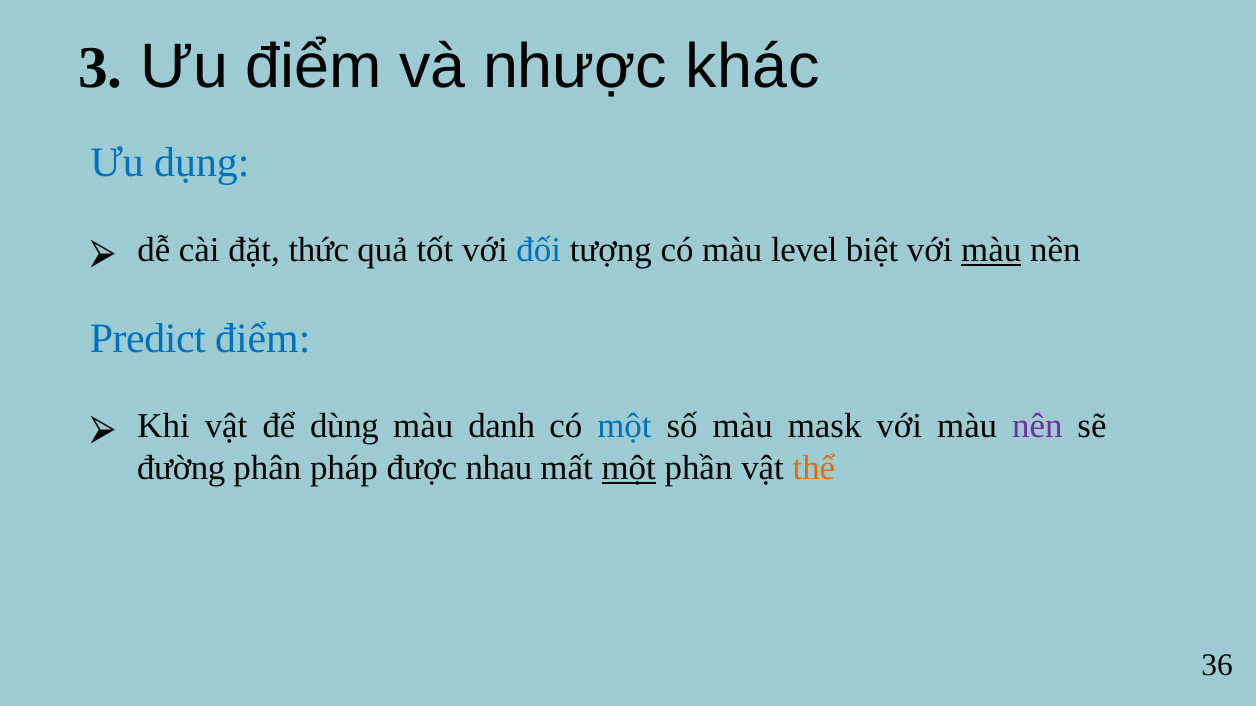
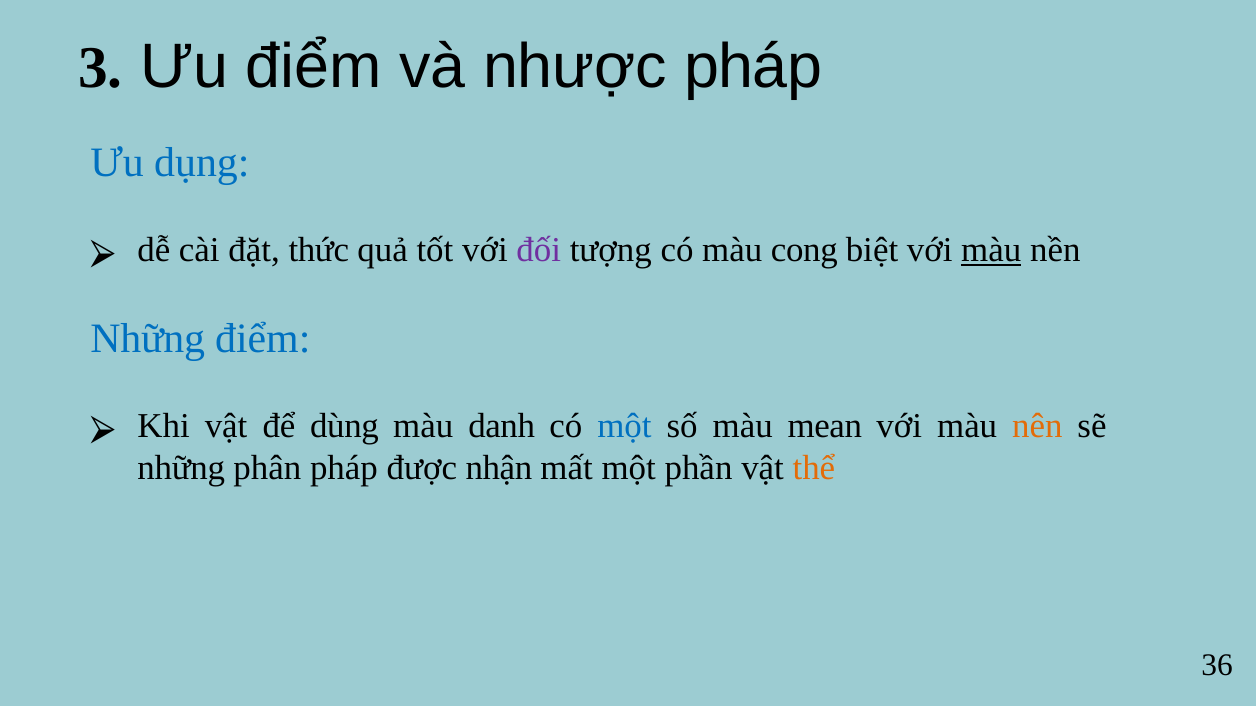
nhược khác: khác -> pháp (753, 67)
đối colour: blue -> purple (539, 250)
level: level -> cong (804, 250)
Predict: Predict -> Những (148, 339)
mask: mask -> mean (825, 426)
nên colour: purple -> orange (1037, 426)
đường: đường -> những (181, 468)
nhau: nhau -> nhận (499, 468)
một underline: present -> none (629, 468)
